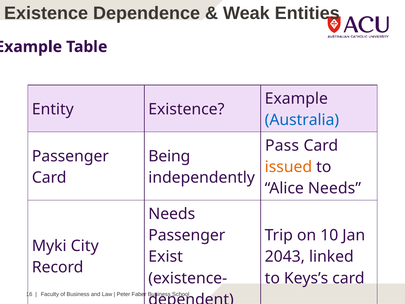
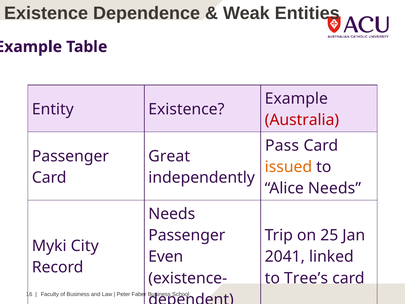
Australia colour: blue -> red (302, 120)
Being: Being -> Great (169, 156)
10: 10 -> 25 (329, 235)
Exist: Exist -> Even (166, 257)
2043: 2043 -> 2041 (285, 257)
Keys’s: Keys’s -> Tree’s (306, 278)
